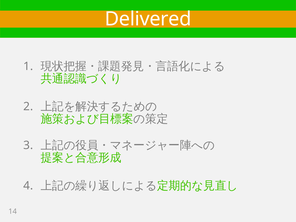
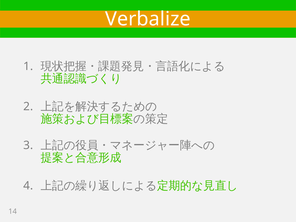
Delivered: Delivered -> Verbalize (148, 19)
